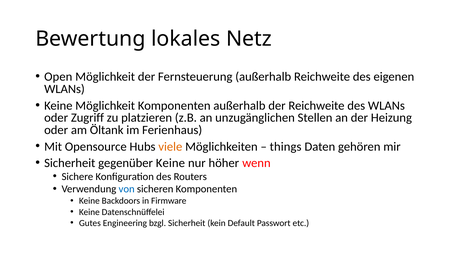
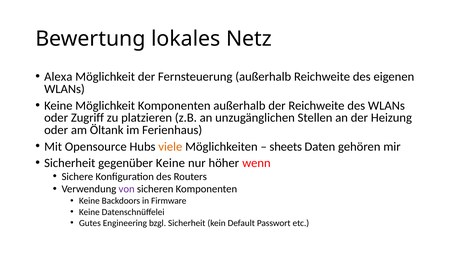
Open: Open -> Alexa (58, 77)
things: things -> sheets (286, 147)
von colour: blue -> purple (127, 190)
